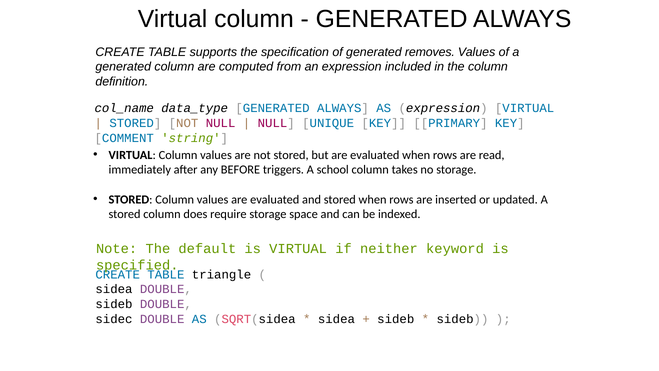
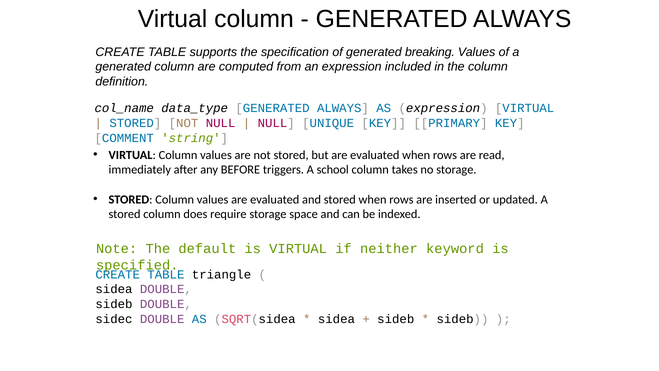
removes: removes -> breaking (430, 52)
